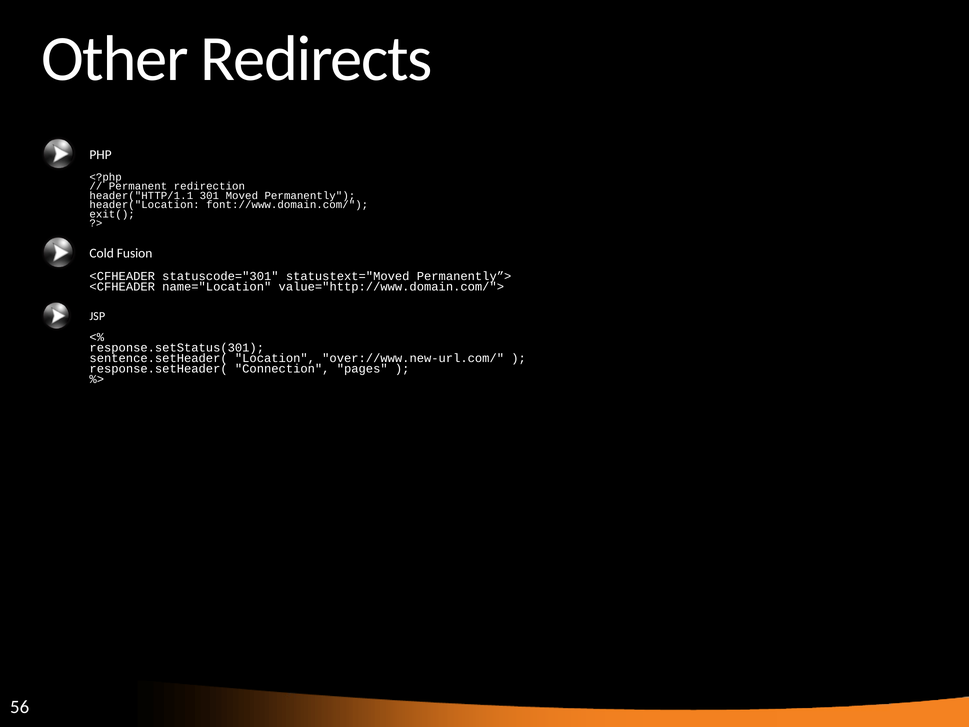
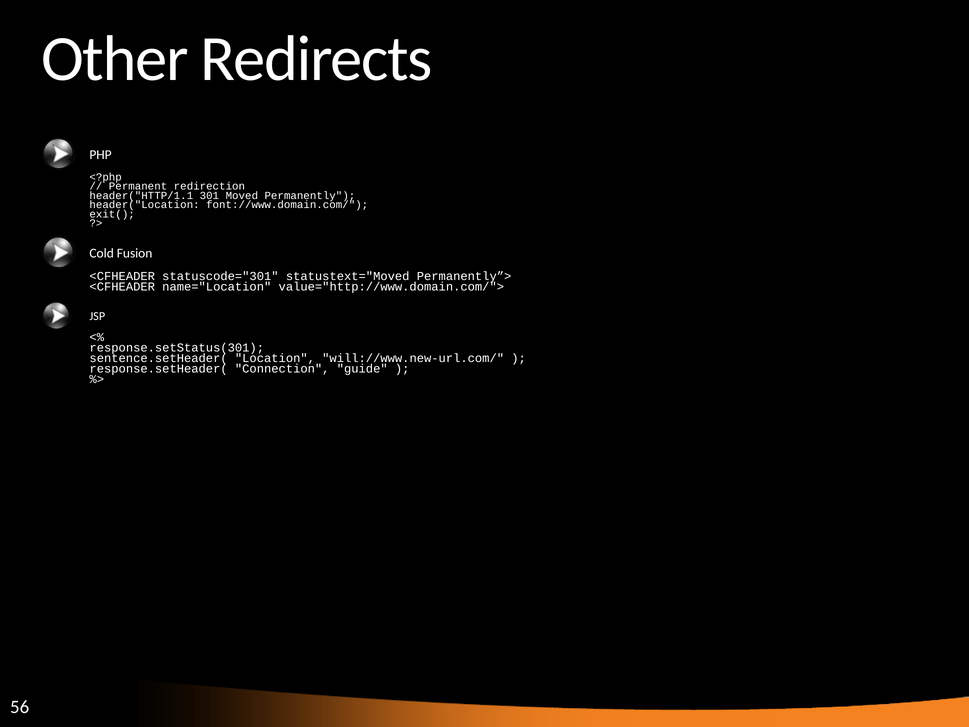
over://www.new-url.com/: over://www.new-url.com/ -> will://www.new-url.com/ (413, 358)
pages: pages -> guide (362, 369)
